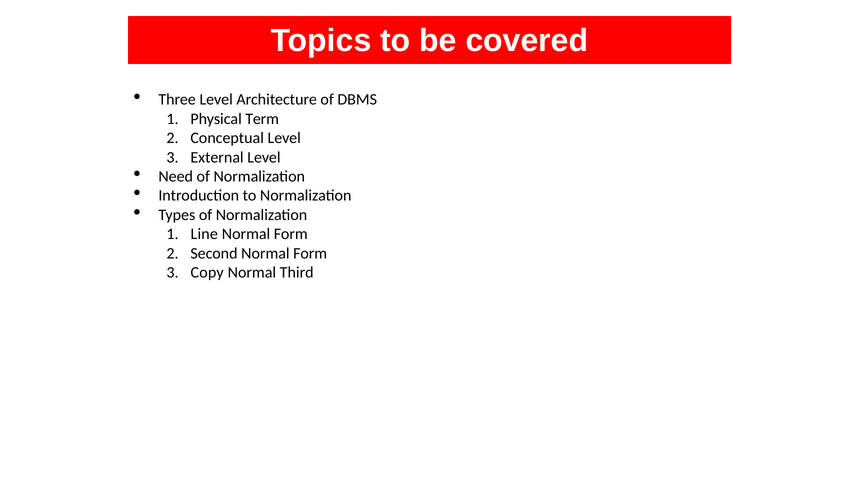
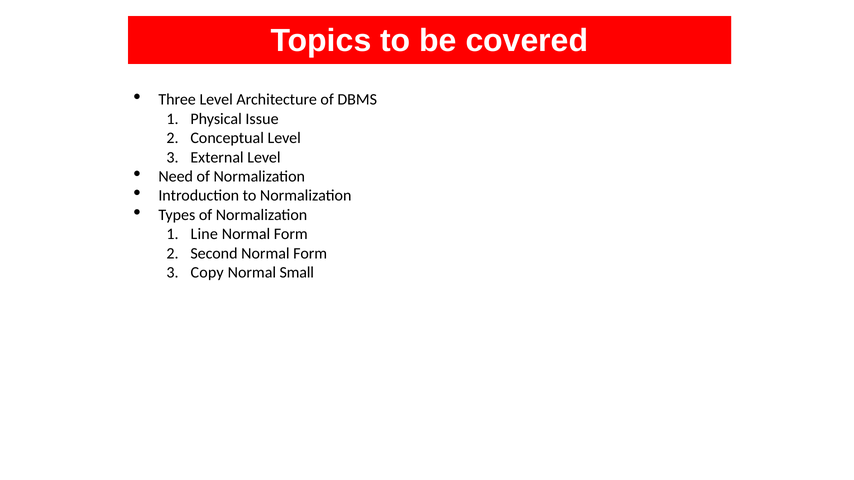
Term: Term -> Issue (262, 119)
Third: Third -> Small (297, 273)
